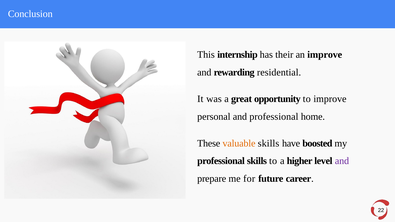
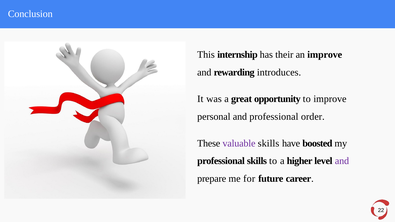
residential: residential -> introduces (279, 72)
home: home -> order (313, 117)
valuable colour: orange -> purple (239, 143)
